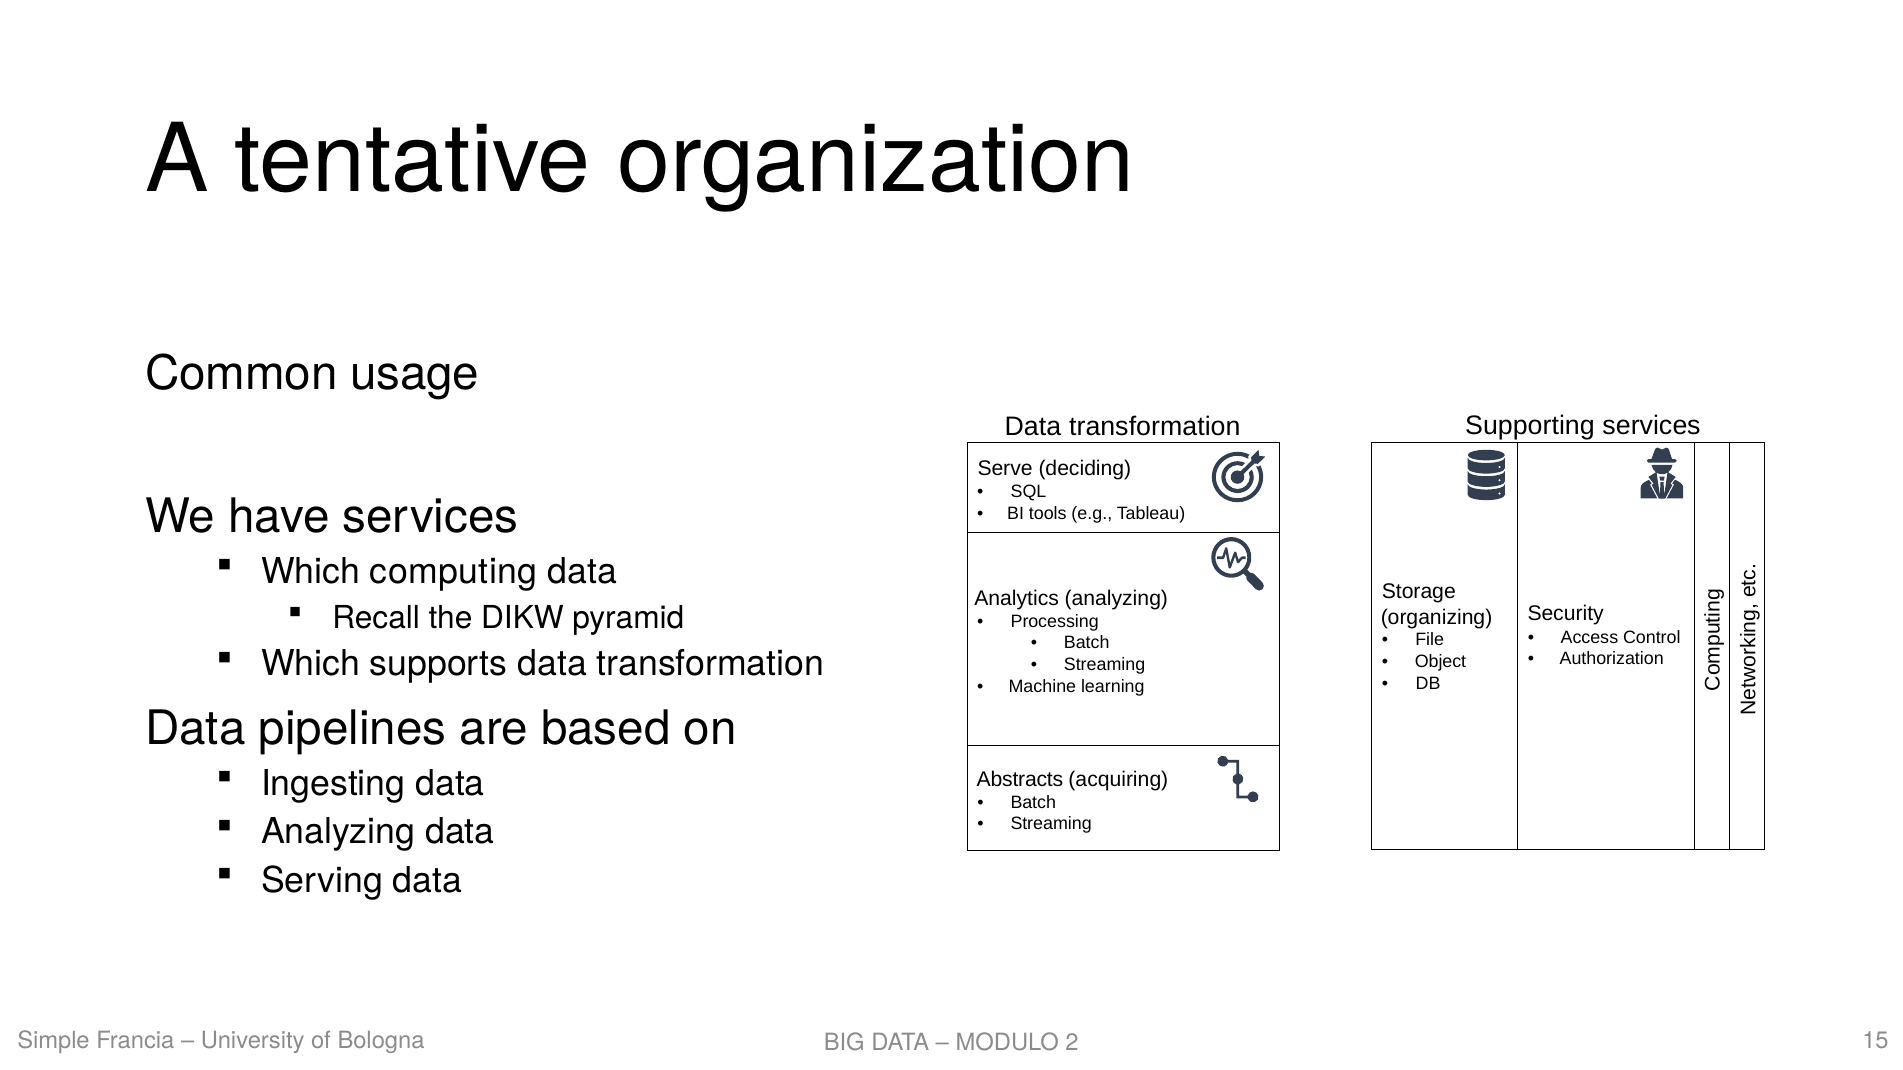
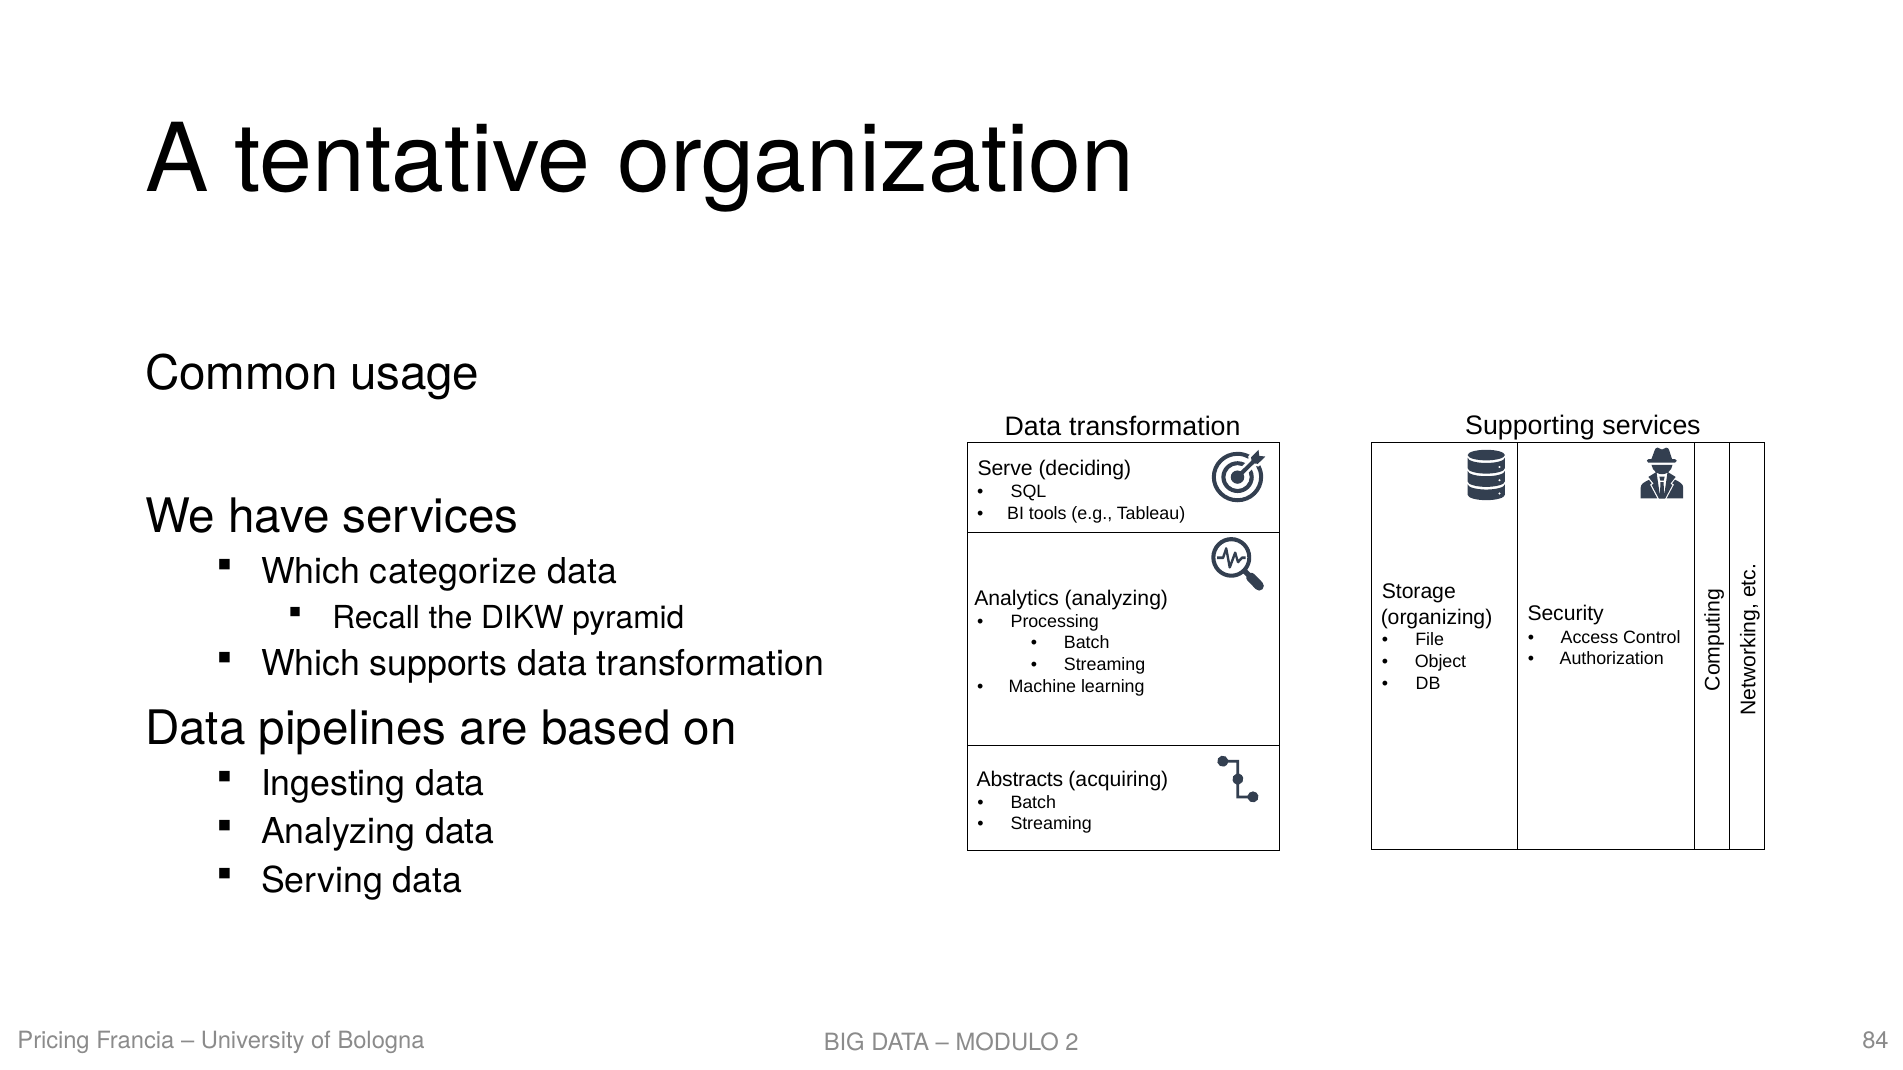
computing: computing -> categorize (454, 572)
Simple: Simple -> Pricing (54, 1041)
15: 15 -> 84 (1875, 1041)
